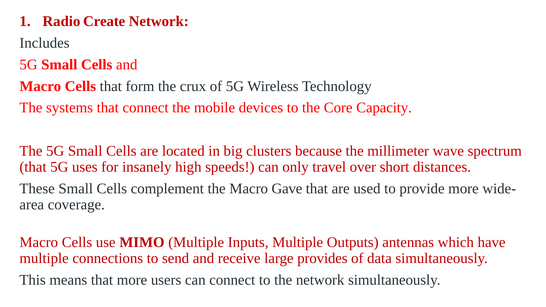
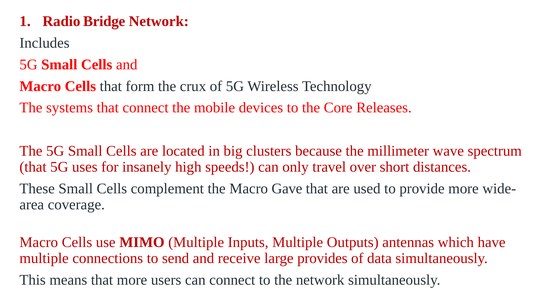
Create: Create -> Bridge (104, 21)
Capacity: Capacity -> Releases (384, 108)
